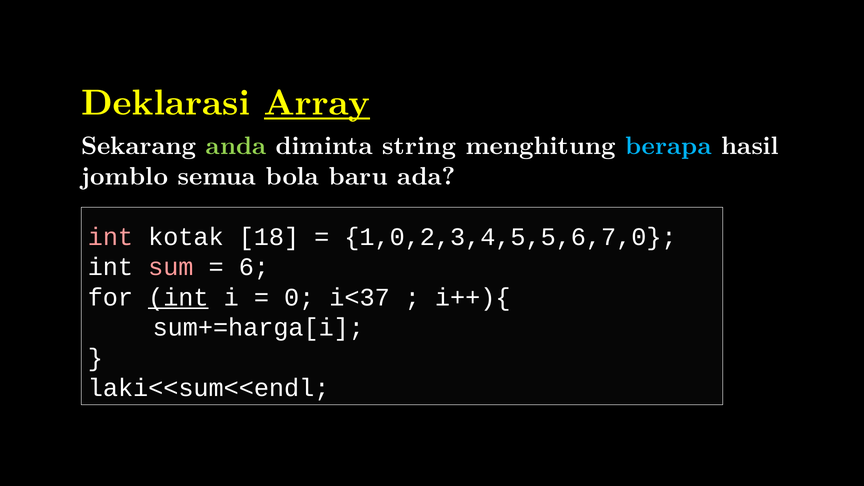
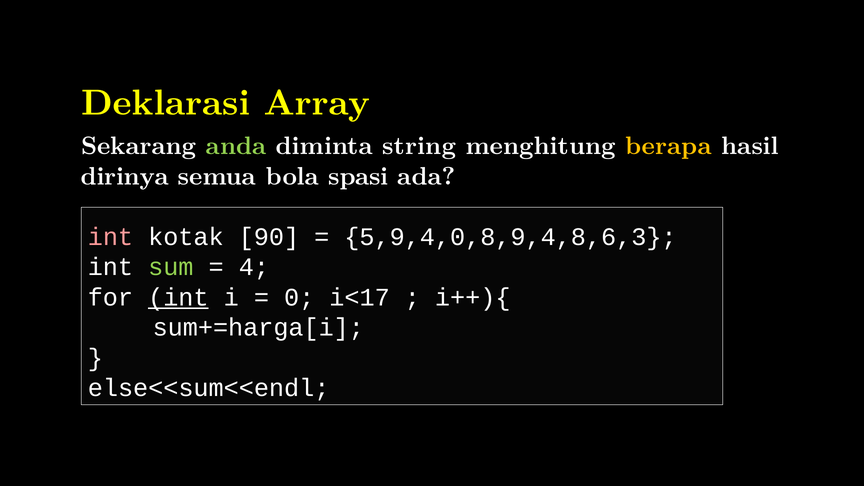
Array underline: present -> none (317, 103)
berapa colour: light blue -> yellow (669, 146)
jomblo: jomblo -> dirinya (125, 176)
baru: baru -> spasi (358, 176)
18: 18 -> 90 (269, 237)
1,0,2,3,4,5,5,6,7,0: 1,0,2,3,4,5,5,6,7,0 -> 5,9,4,0,8,9,4,8,6,3 (510, 237)
sum colour: pink -> light green (171, 267)
6: 6 -> 4 (254, 267)
i<37: i<37 -> i<17 (360, 297)
laki<<sum<<endl: laki<<sum<<endl -> else<<sum<<endl (209, 388)
